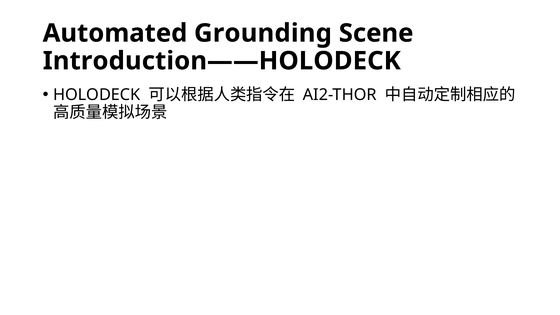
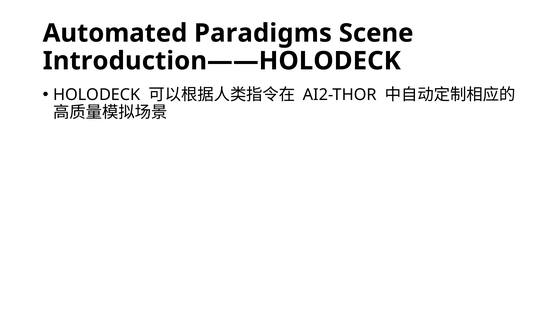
Grounding: Grounding -> Paradigms (263, 33)
